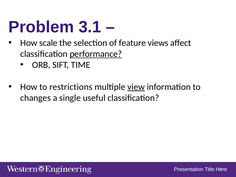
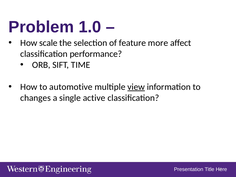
3.1: 3.1 -> 1.0 (90, 27)
views: views -> more (158, 43)
performance underline: present -> none (96, 54)
restrictions: restrictions -> automotive (71, 87)
useful: useful -> active (94, 98)
